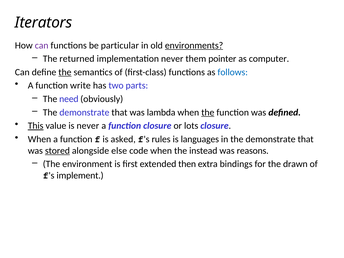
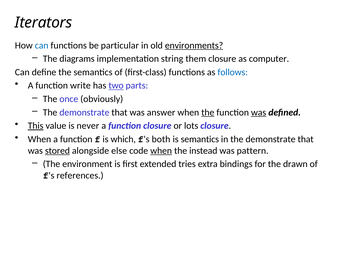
can colour: purple -> blue (42, 45)
returned: returned -> diagrams (77, 59)
implementation never: never -> string (172, 59)
them pointer: pointer -> closure (222, 59)
the underline: present -> none (65, 72)
two underline: none -> present (116, 86)
need: need -> once (69, 99)
lambda: lambda -> answer (161, 112)
was underline: none -> present (259, 112)
asked: asked -> which (123, 139)
rules: rules -> both (161, 139)
is languages: languages -> semantics (200, 139)
when underline: none -> present (161, 151)
reasons: reasons -> pattern (253, 151)
then: then -> tries (187, 164)
implement: implement -> references (80, 176)
